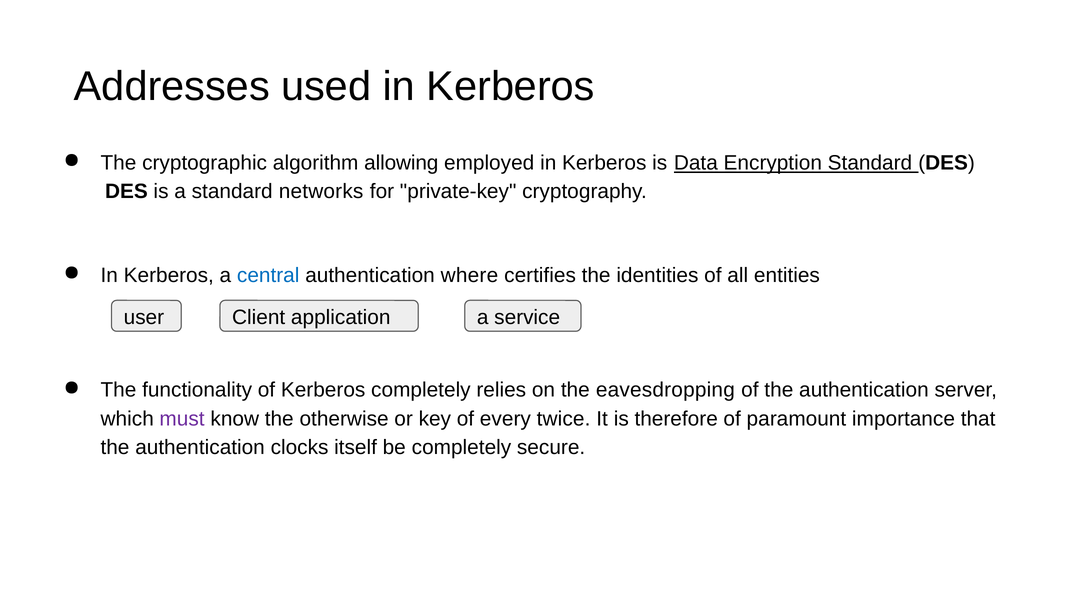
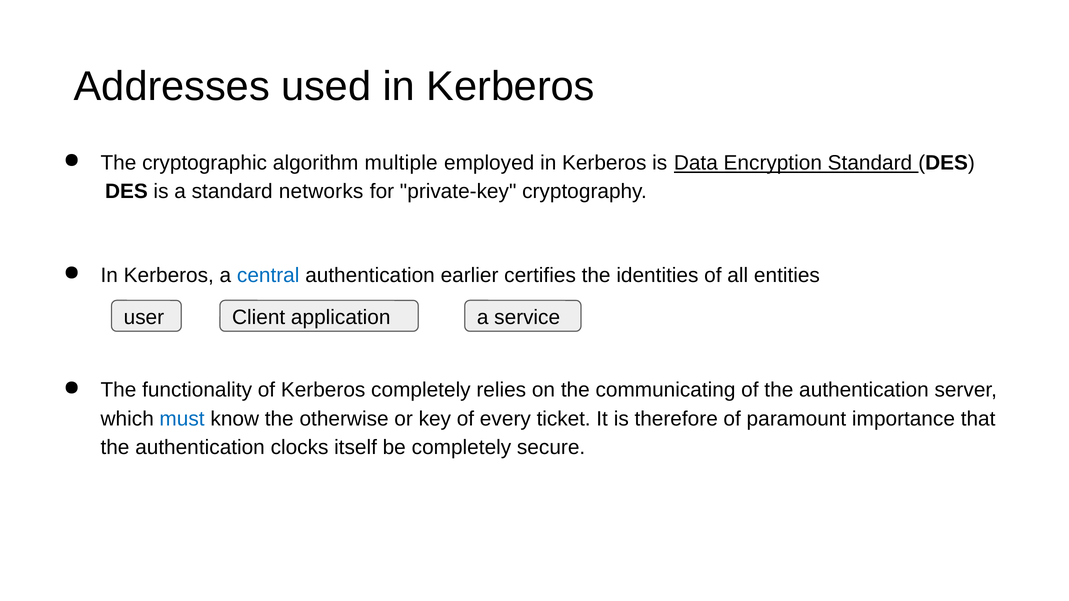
allowing: allowing -> multiple (401, 163)
where: where -> earlier (470, 276)
eavesdropping: eavesdropping -> communicating (665, 390)
must colour: purple -> blue (182, 419)
twice: twice -> ticket (564, 419)
